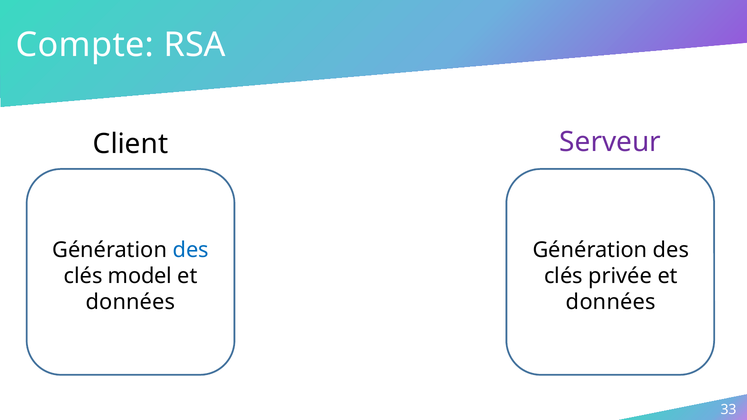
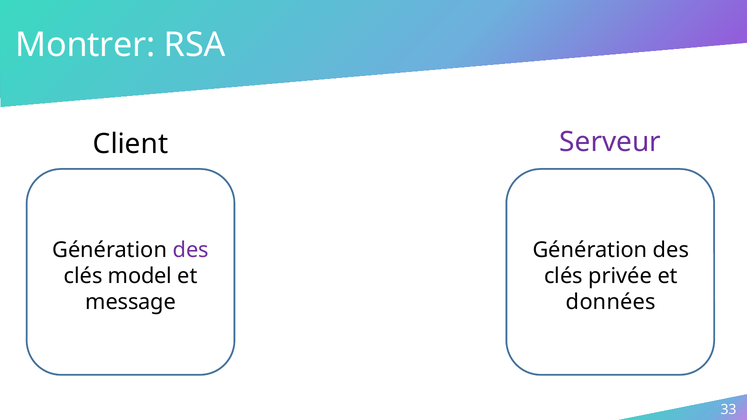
Compte: Compte -> Montrer (85, 45)
des colour: blue -> purple (191, 250)
données: données -> message (131, 302)
